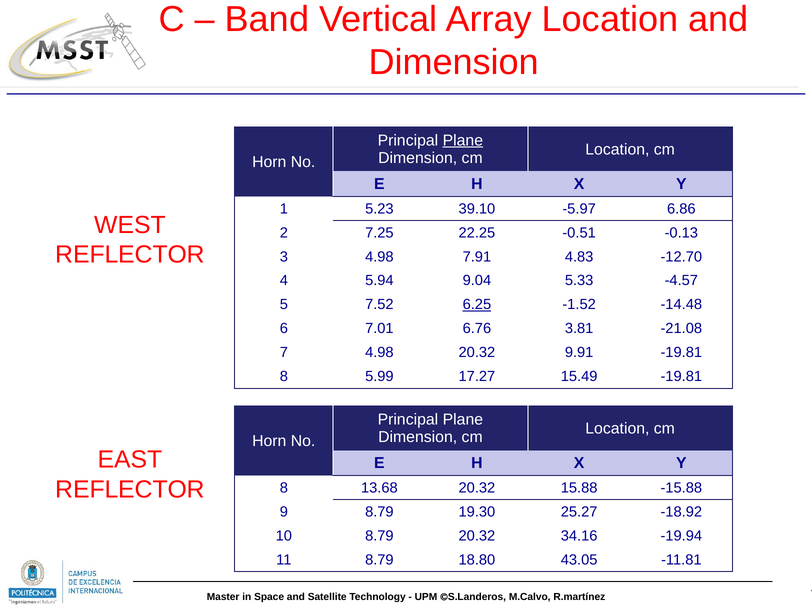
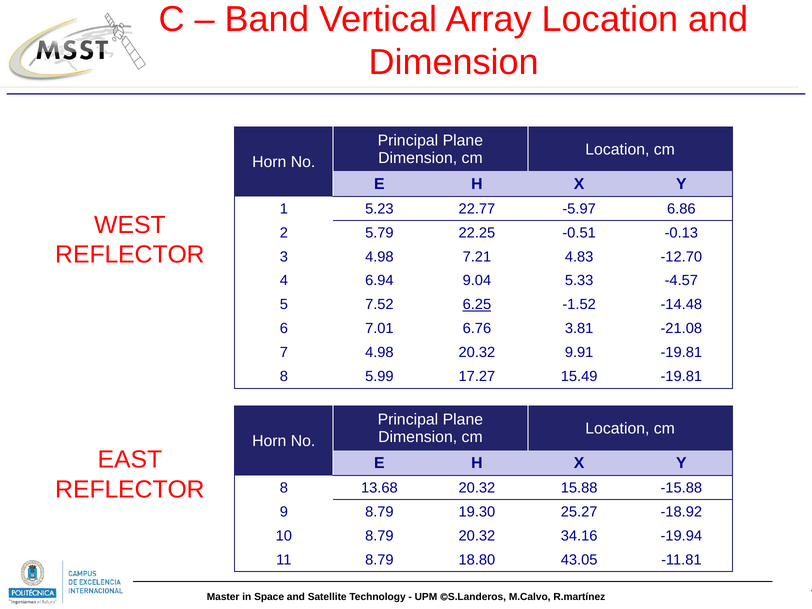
Plane underline: present -> none (463, 140)
39.10: 39.10 -> 22.77 (477, 209)
7.25: 7.25 -> 5.79 (379, 233)
7.91: 7.91 -> 7.21 (477, 257)
5.94: 5.94 -> 6.94 (379, 281)
